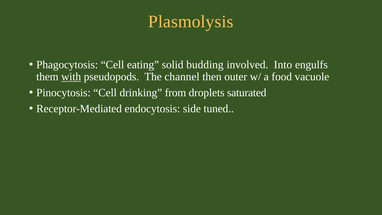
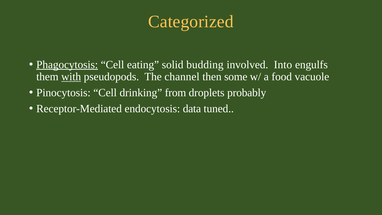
Plasmolysis: Plasmolysis -> Categorized (191, 22)
Phagocytosis underline: none -> present (67, 65)
outer: outer -> some (236, 77)
saturated: saturated -> probably (247, 93)
side: side -> data (192, 109)
